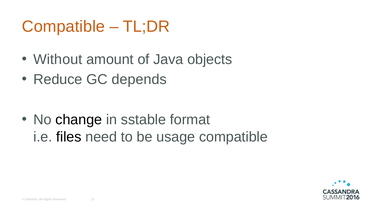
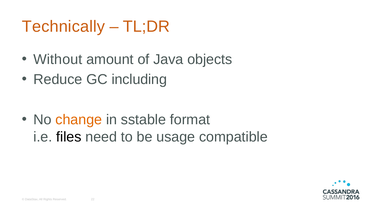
Compatible: Compatible -> Technically (63, 27)
depends: depends -> including (139, 79)
change colour: black -> orange (79, 120)
